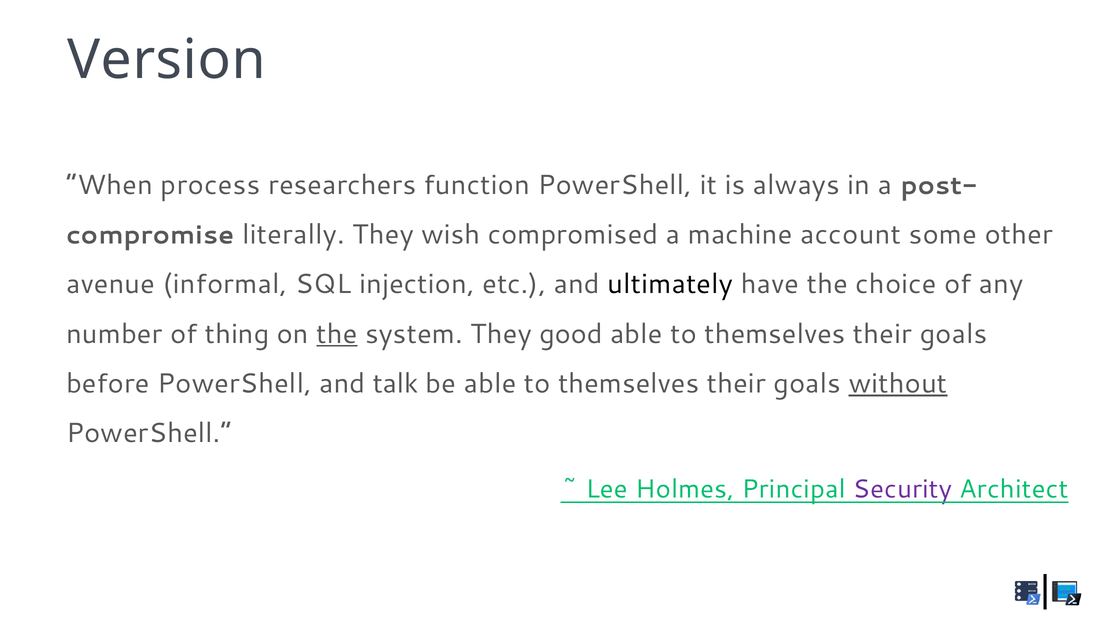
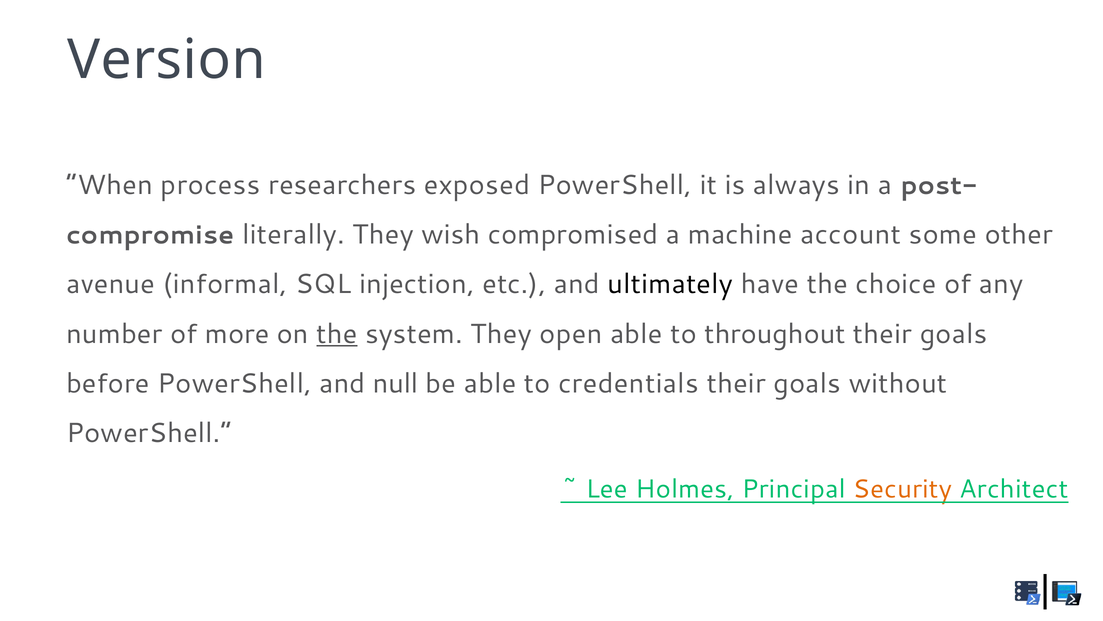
function: function -> exposed (477, 185)
thing: thing -> more (237, 334)
good: good -> open (571, 334)
themselves: themselves -> throughout (775, 334)
talk: talk -> null (396, 383)
be able to themselves: themselves -> credentials (628, 383)
without underline: present -> none (898, 383)
Security colour: purple -> orange (903, 489)
